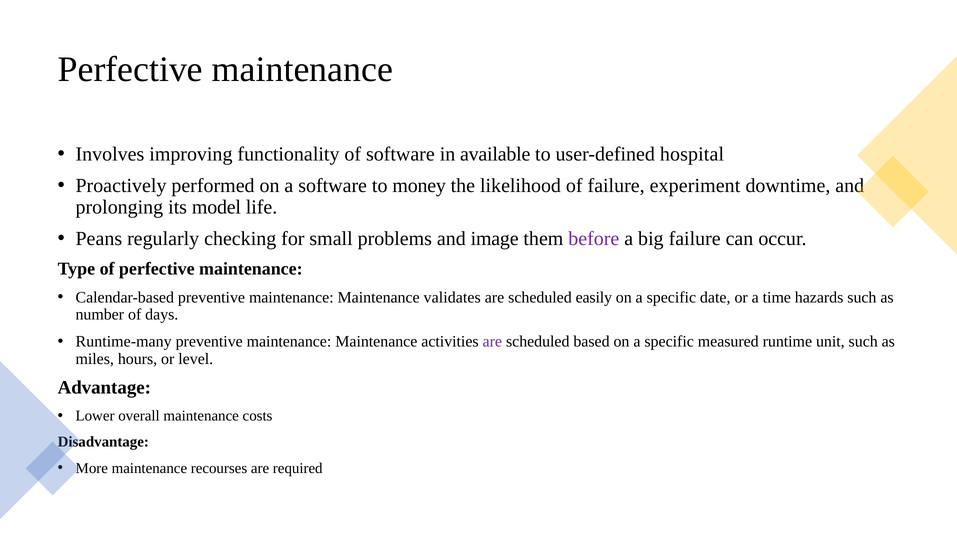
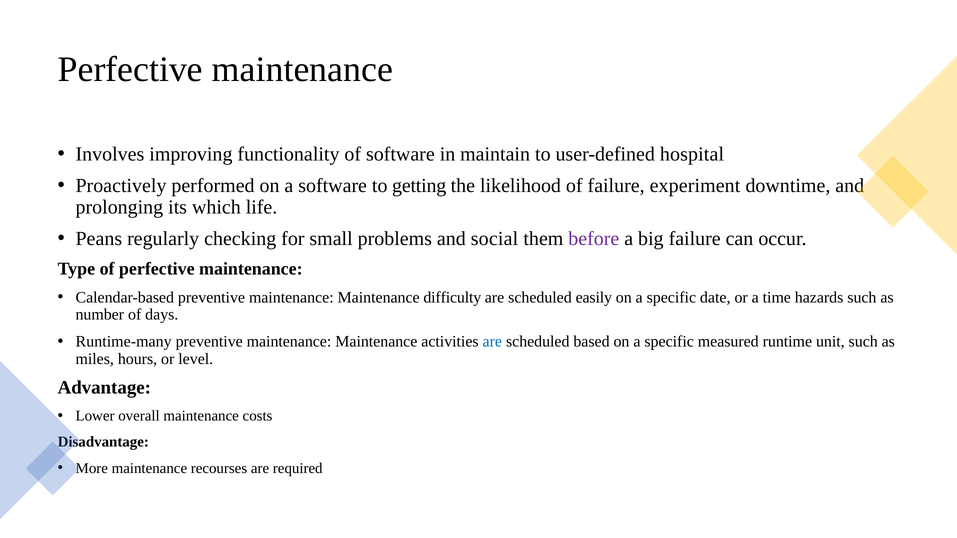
available: available -> maintain (495, 154)
money: money -> getting (419, 186)
model: model -> which (216, 207)
image: image -> social (494, 239)
validates: validates -> difficulty (452, 297)
are colour: purple -> blue (492, 342)
